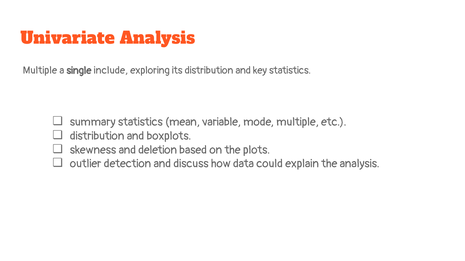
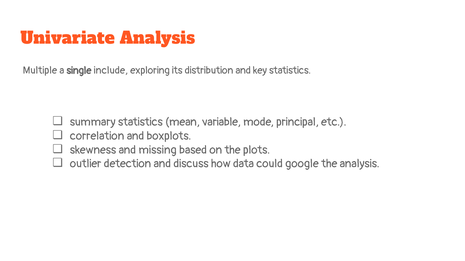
mode multiple: multiple -> principal (297, 122)
distribution: distribution -> correlation (97, 136)
deletion: deletion -> missing (158, 150)
explain: explain -> google (302, 164)
